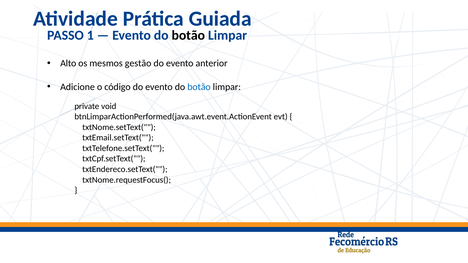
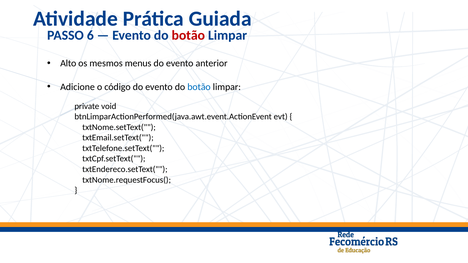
1: 1 -> 6 (90, 35)
botão colour: black -> red (188, 35)
gestão: gestão -> menus (138, 63)
